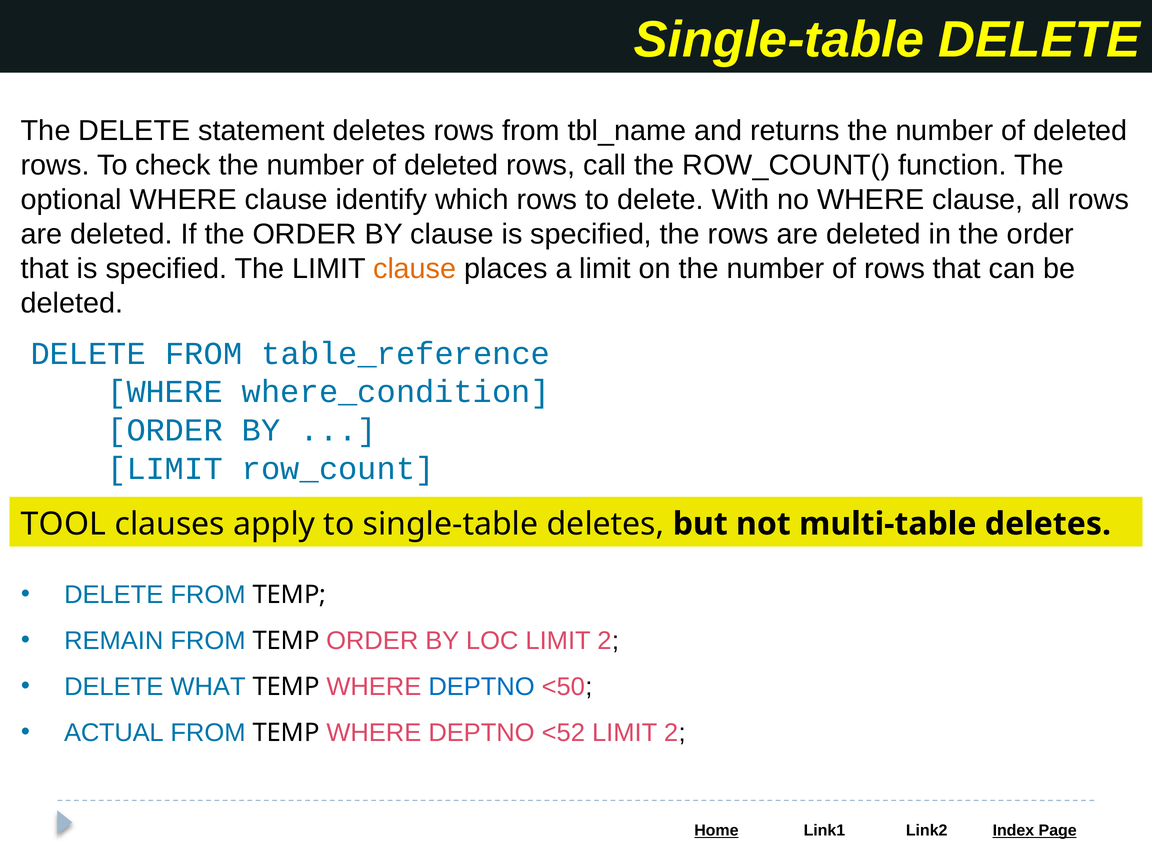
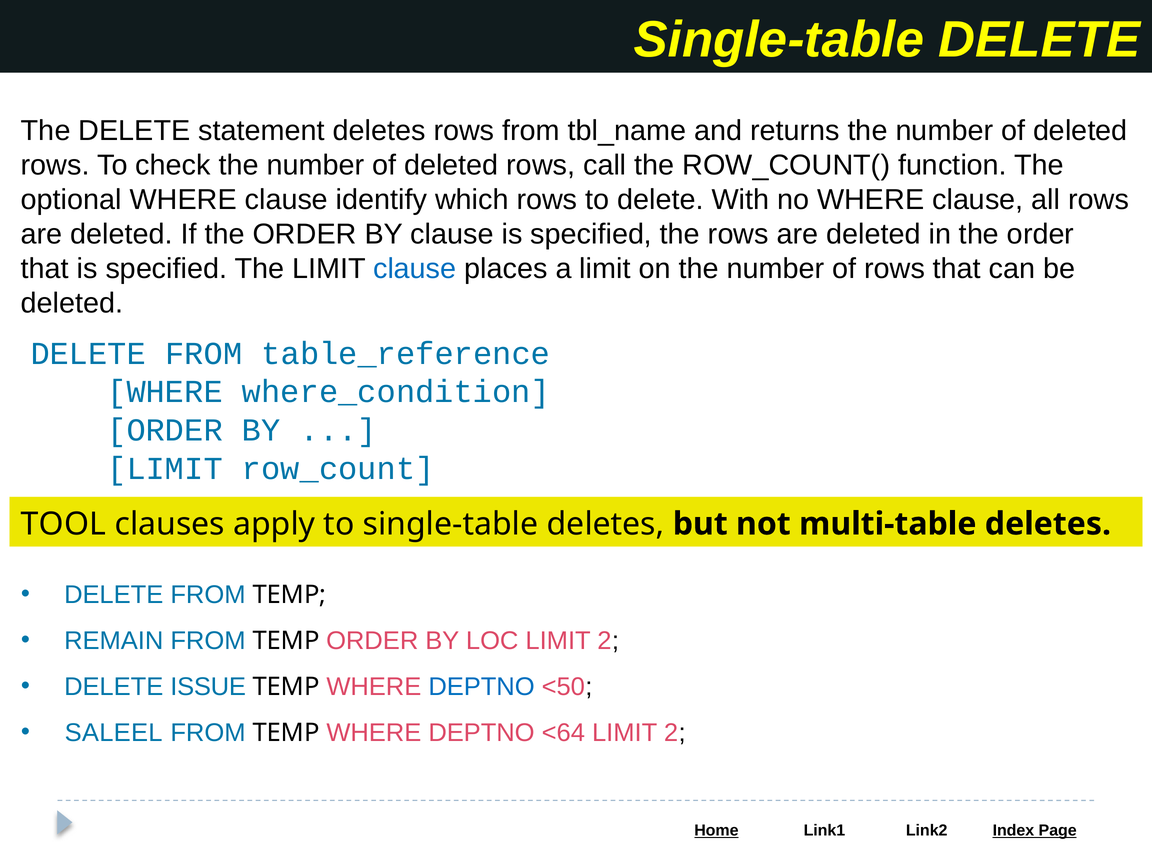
clause colour: orange -> blue (415, 269)
WHAT: WHAT -> ISSUE (208, 687)
ACTUAL: ACTUAL -> SALEEL (114, 733)
<52: <52 -> <64 (563, 733)
